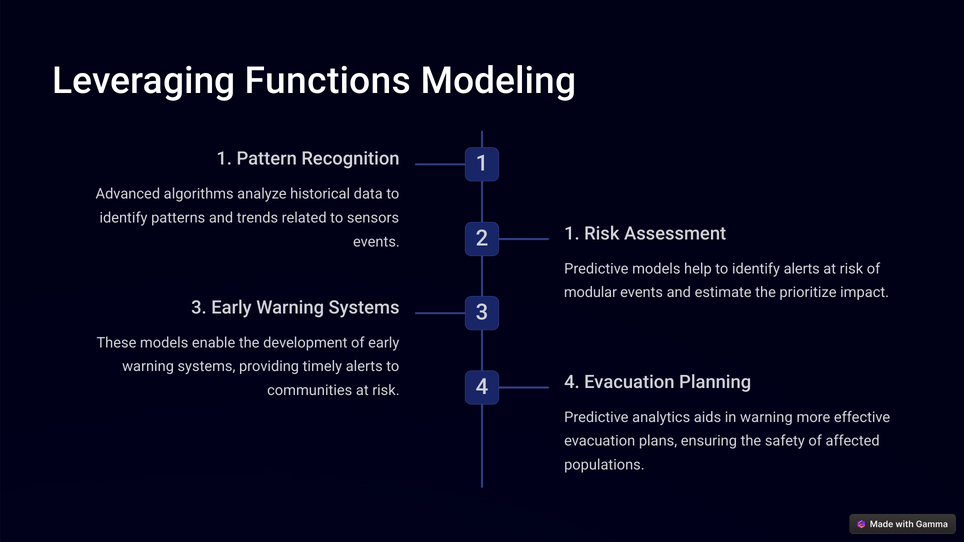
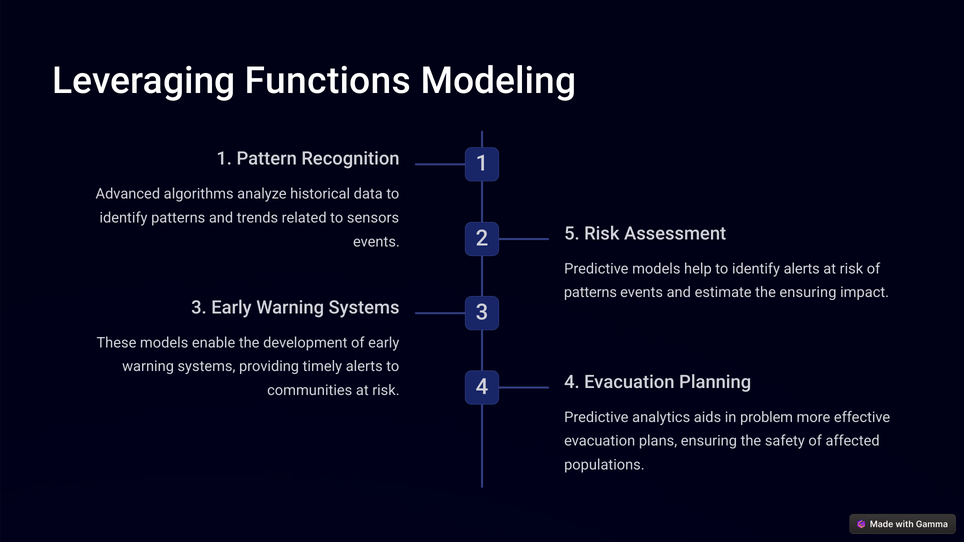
2 1: 1 -> 5 (572, 234)
modular: modular -> patterns (590, 293)
the prioritize: prioritize -> ensuring (808, 293)
in warning: warning -> problem (767, 417)
